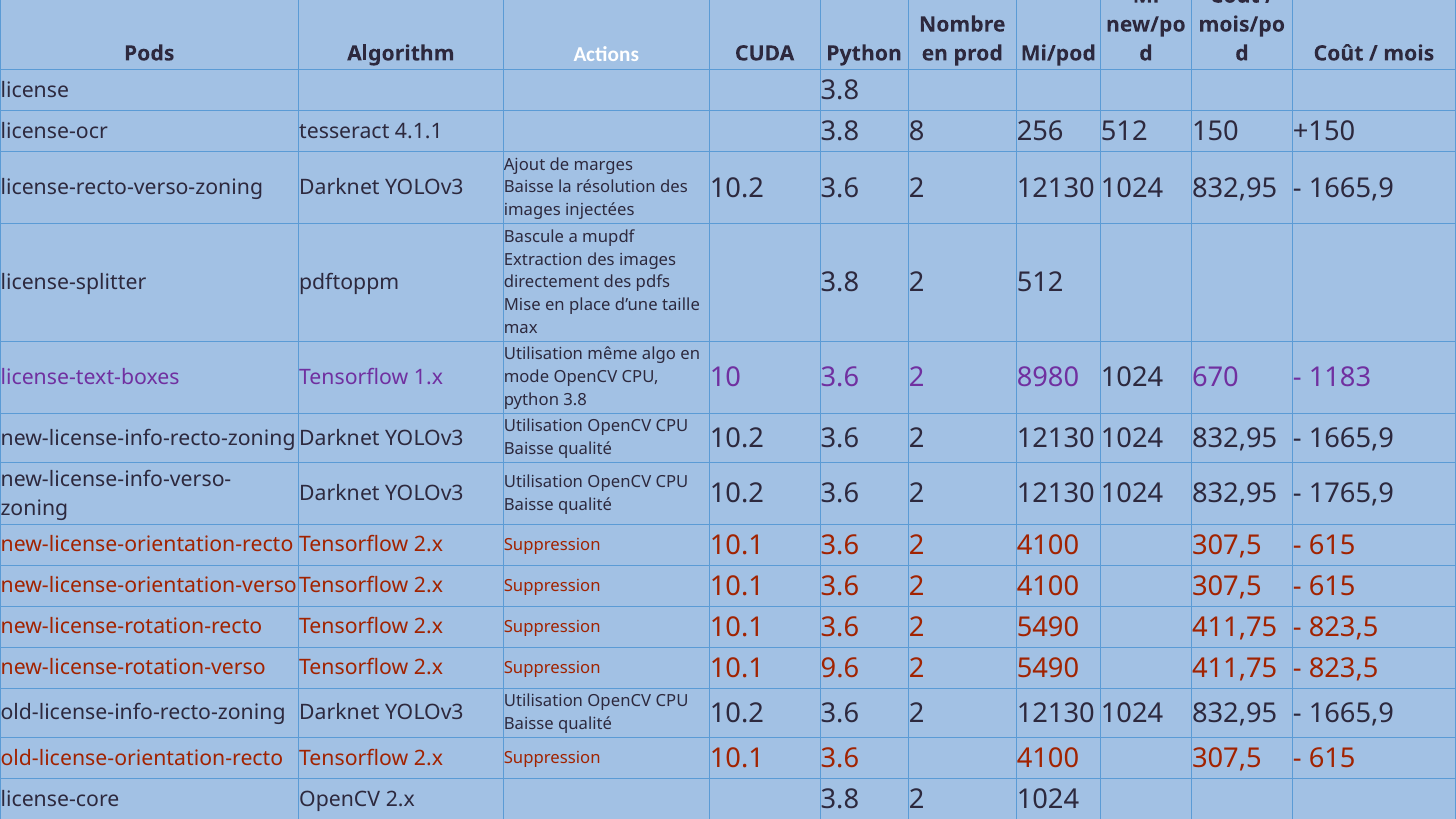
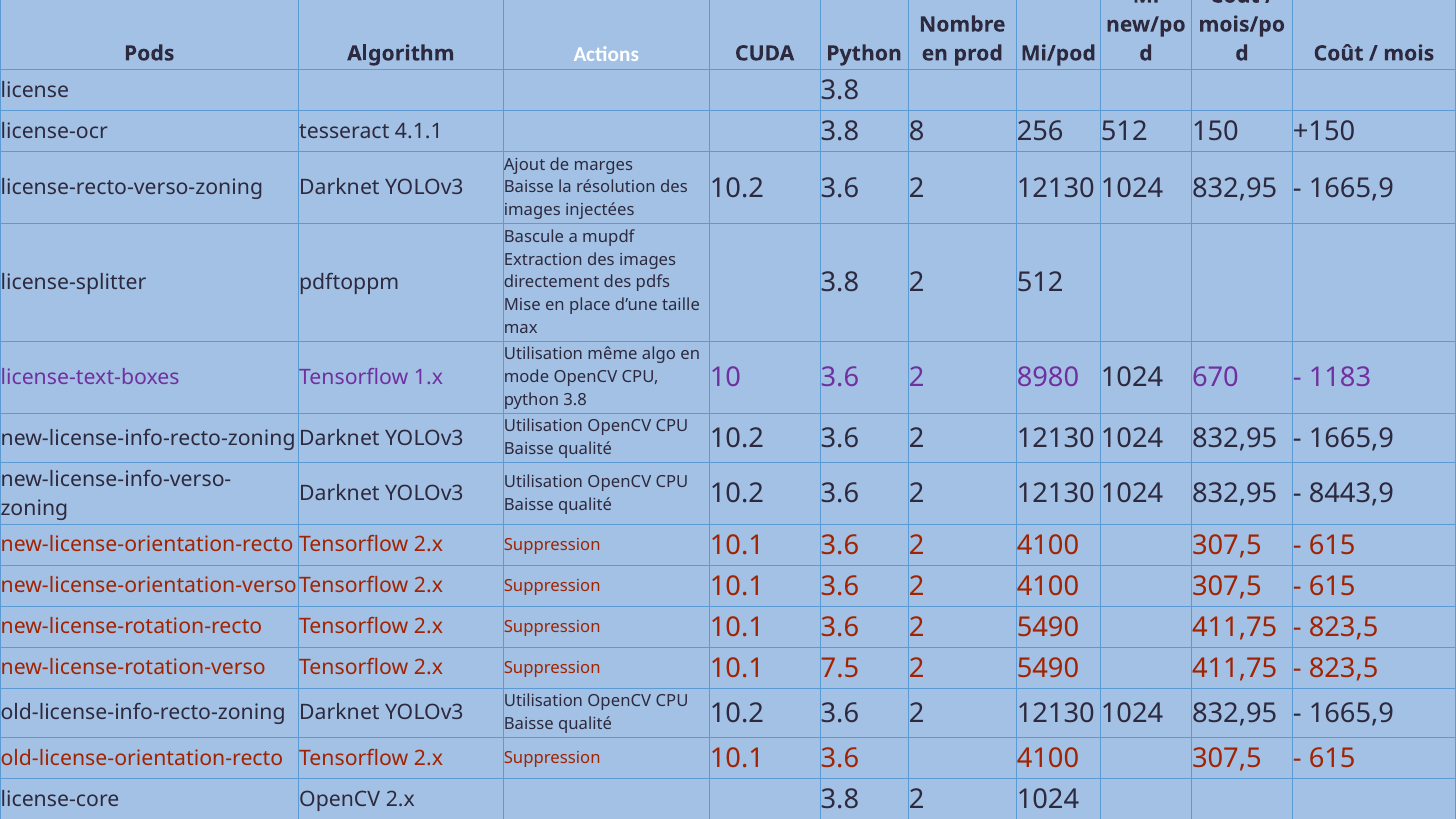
1765,9: 1765,9 -> 8443,9 (1351, 494)
9.6: 9.6 -> 7.5 (840, 668)
